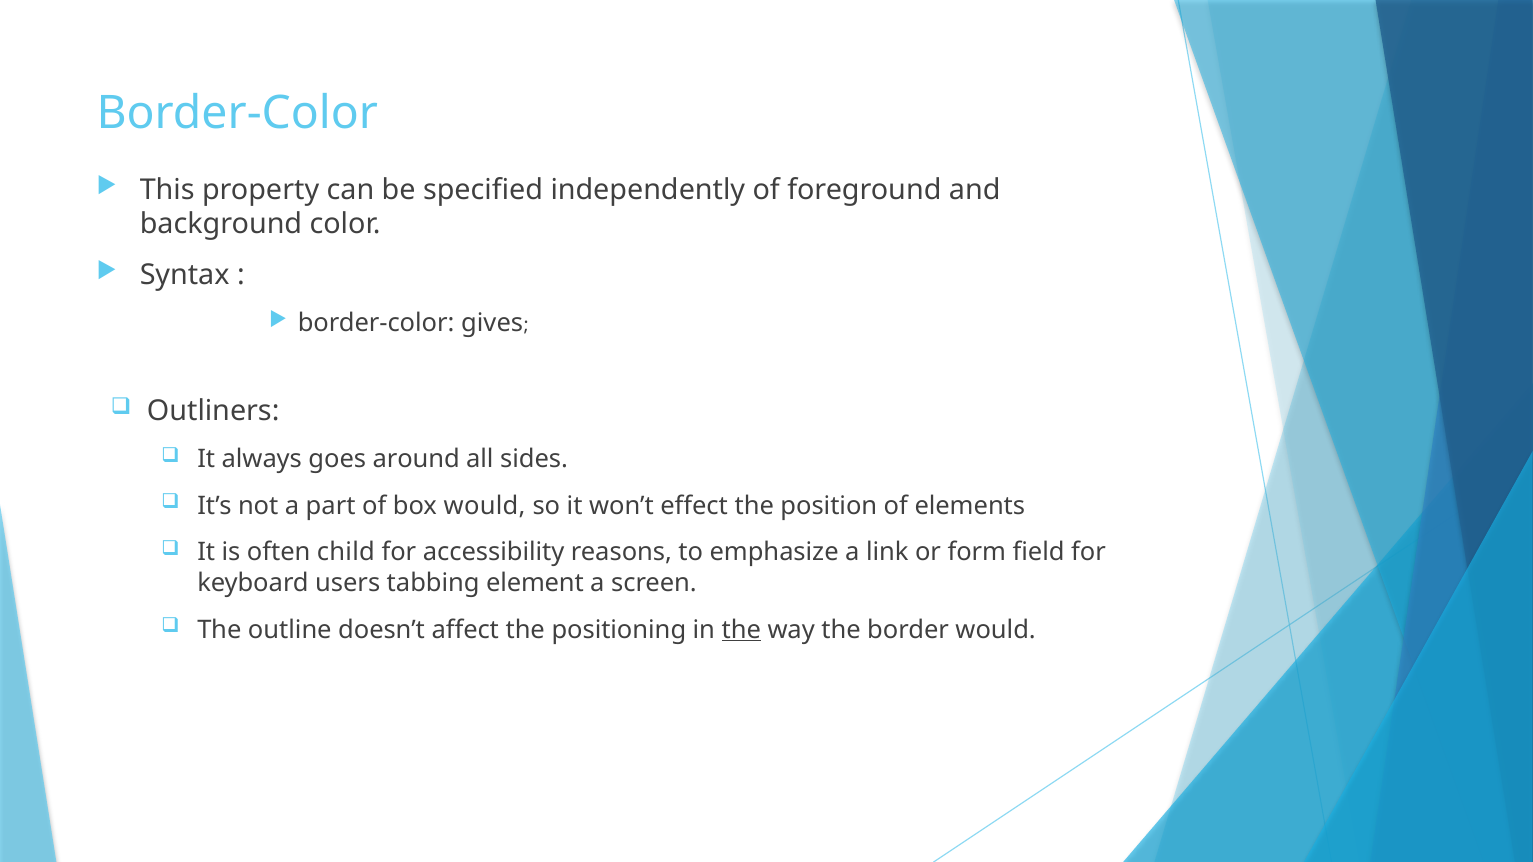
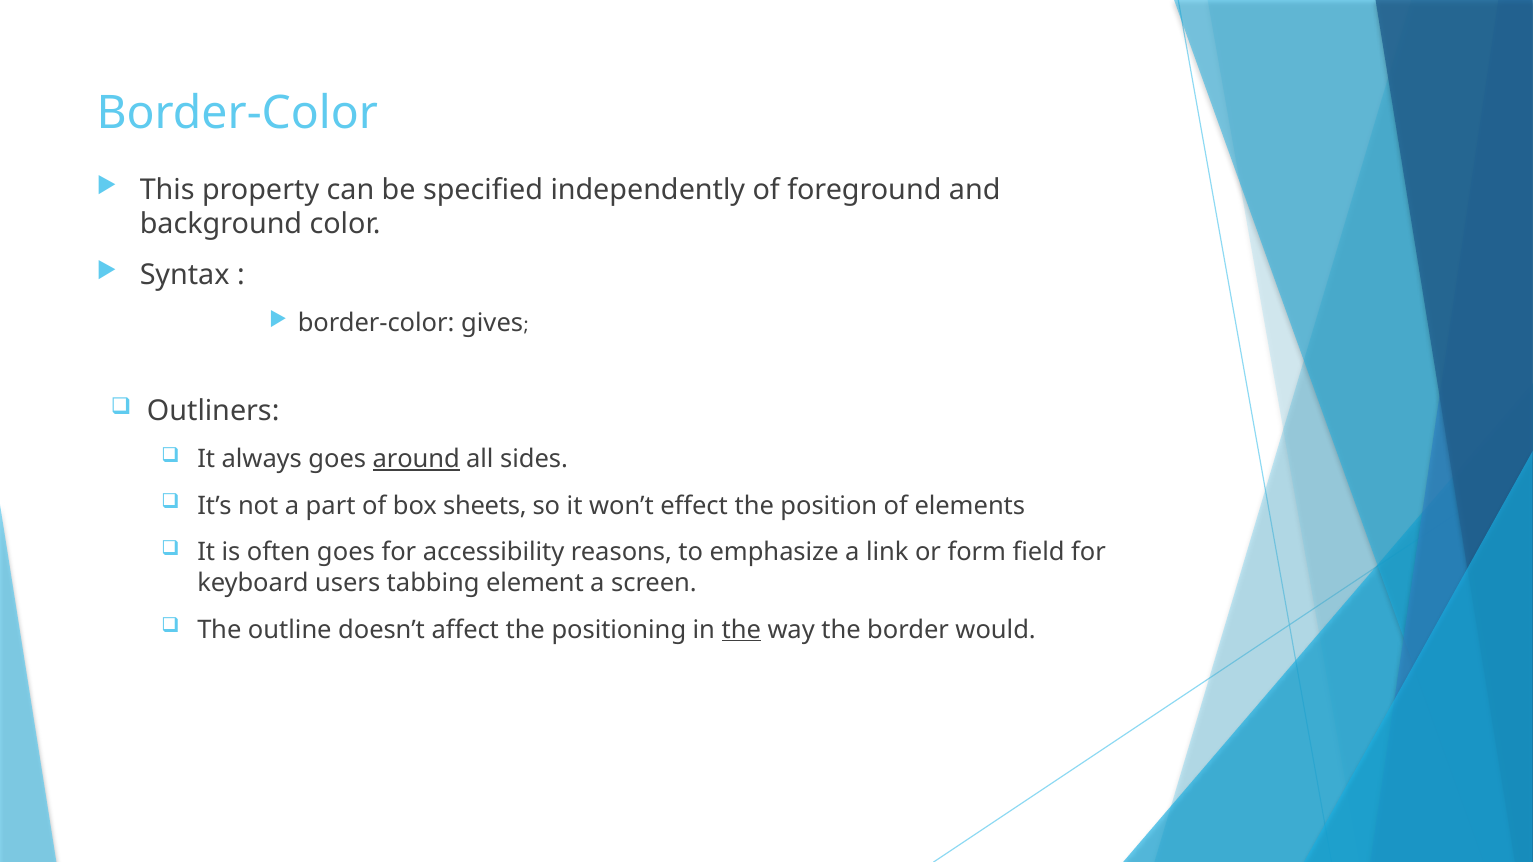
around underline: none -> present (416, 459)
box would: would -> sheets (485, 506)
often child: child -> goes (346, 553)
